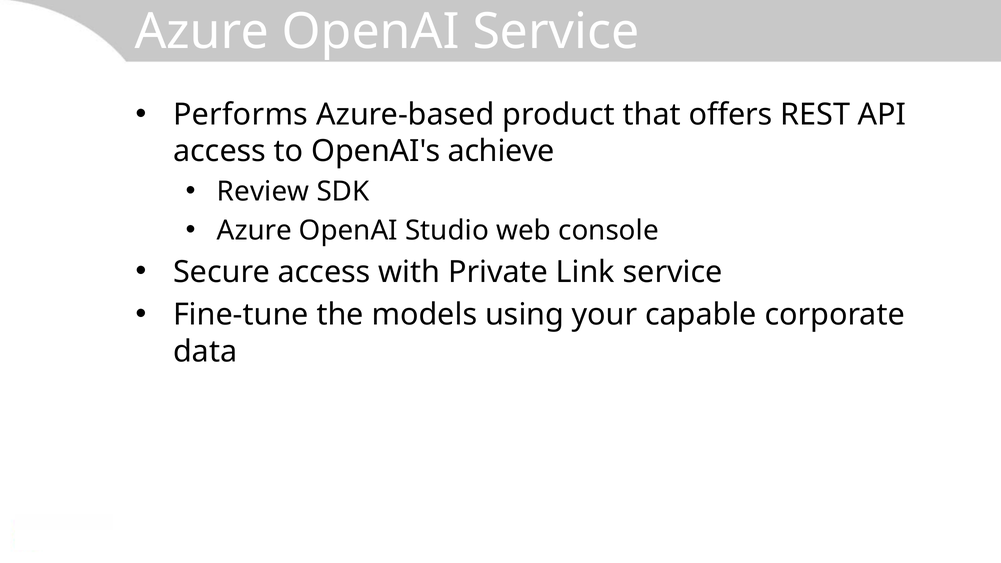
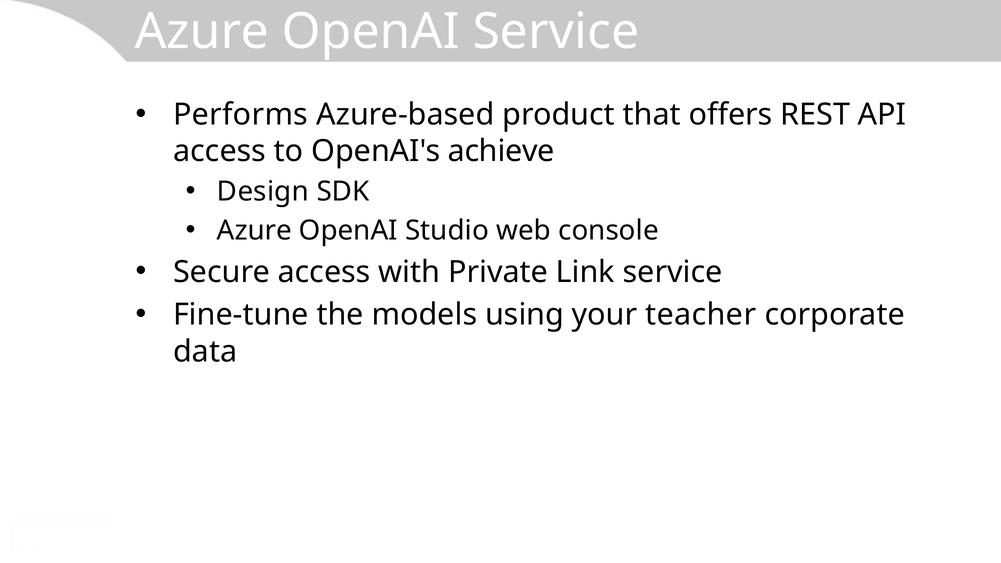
Review: Review -> Design (263, 192)
capable: capable -> teacher (701, 315)
